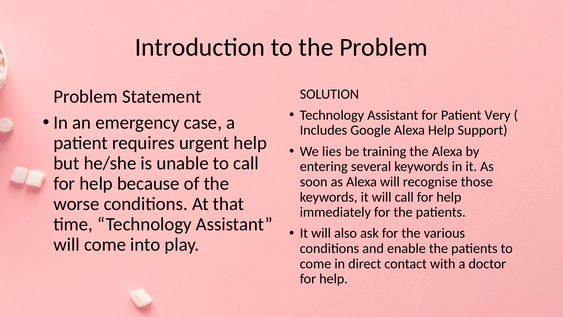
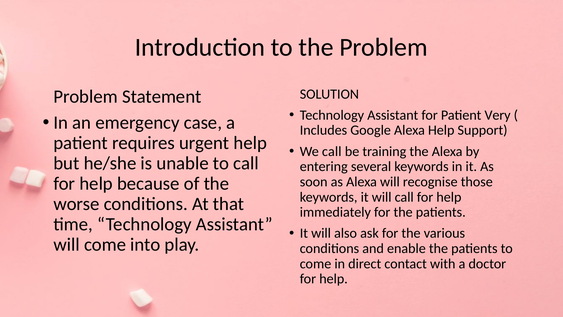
We lies: lies -> call (332, 151)
